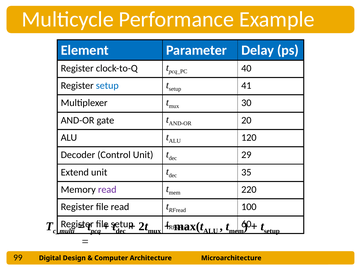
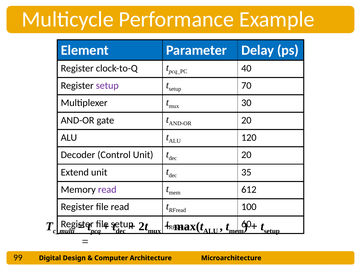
setup colour: blue -> purple (107, 85)
41: 41 -> 70 (246, 85)
29: 29 -> 20 (246, 155)
220: 220 -> 612 (249, 189)
